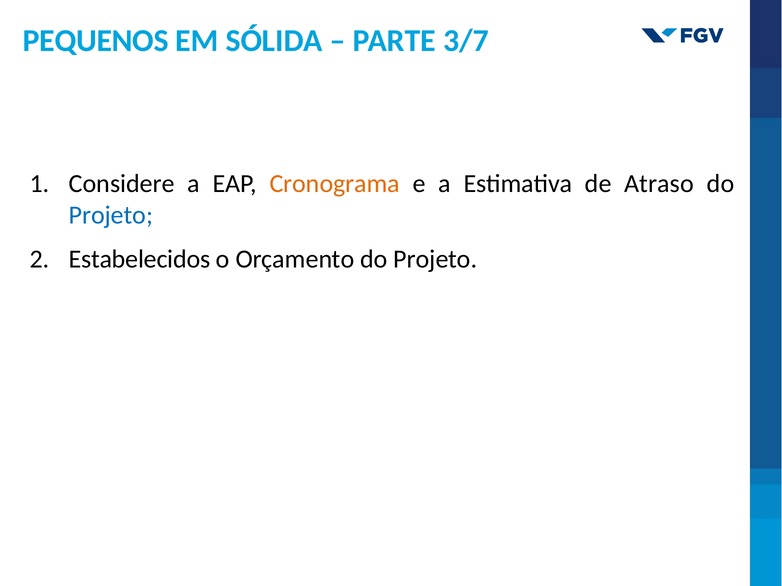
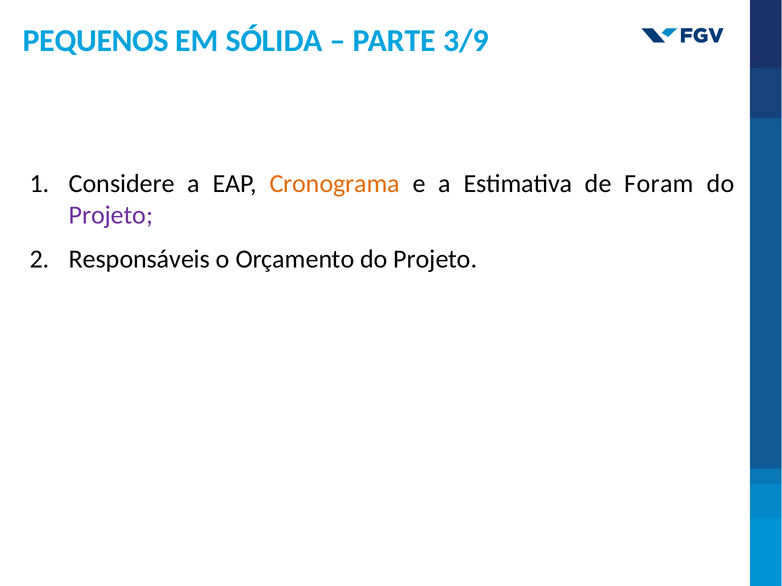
3/7: 3/7 -> 3/9 (466, 41)
Atraso: Atraso -> Foram (659, 184)
Projeto colour: blue -> purple (111, 215)
Estabelecidos: Estabelecidos -> Responsáveis (139, 259)
